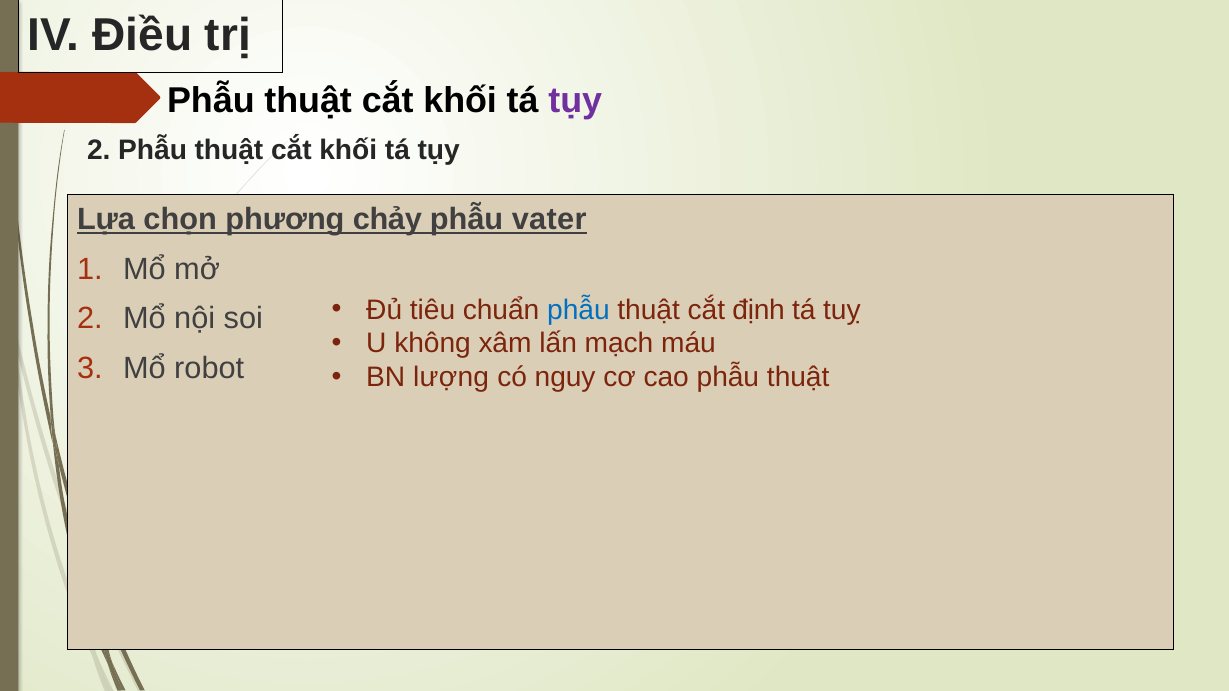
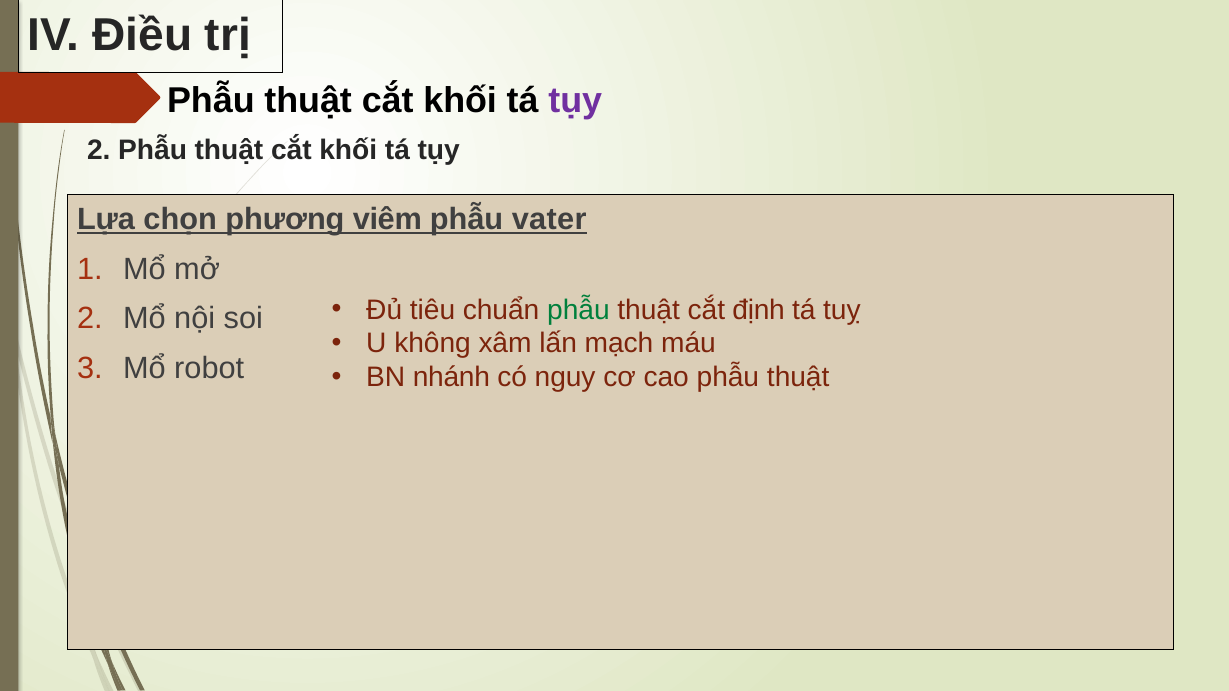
chảy: chảy -> viêm (387, 220)
phẫu colour: blue -> green (578, 310)
lượng: lượng -> nhánh (451, 378)
